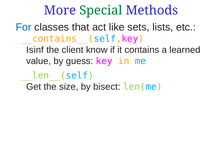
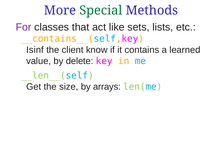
For colour: blue -> purple (24, 27)
guess: guess -> delete (80, 61)
bisect: bisect -> arrays (107, 87)
